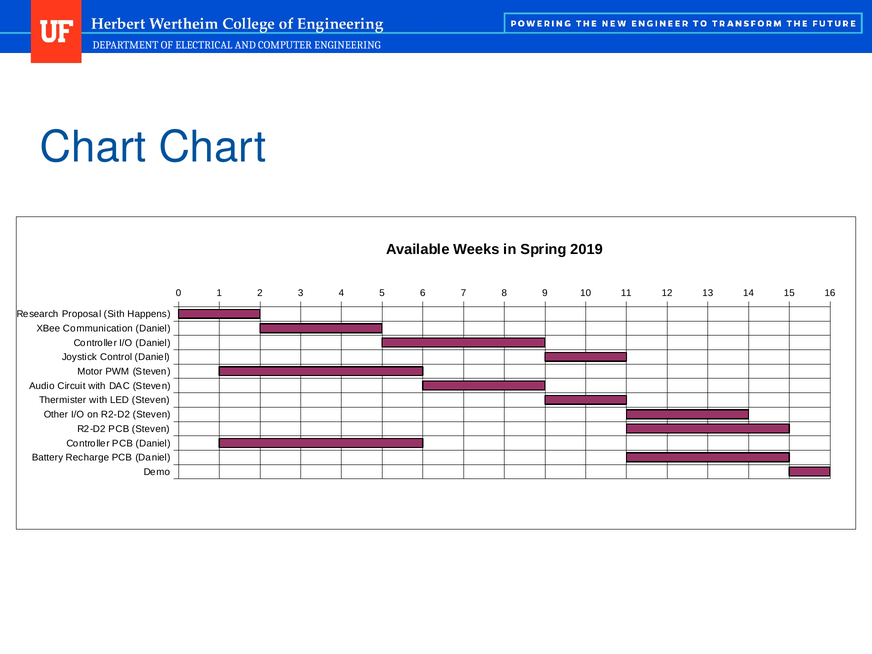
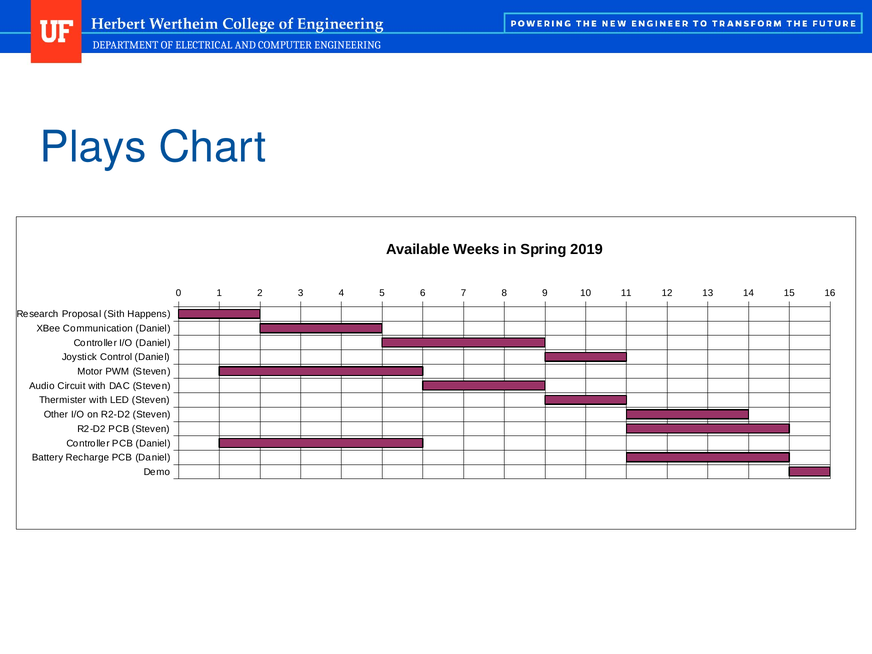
Chart: Chart -> Plays (93, 147)
